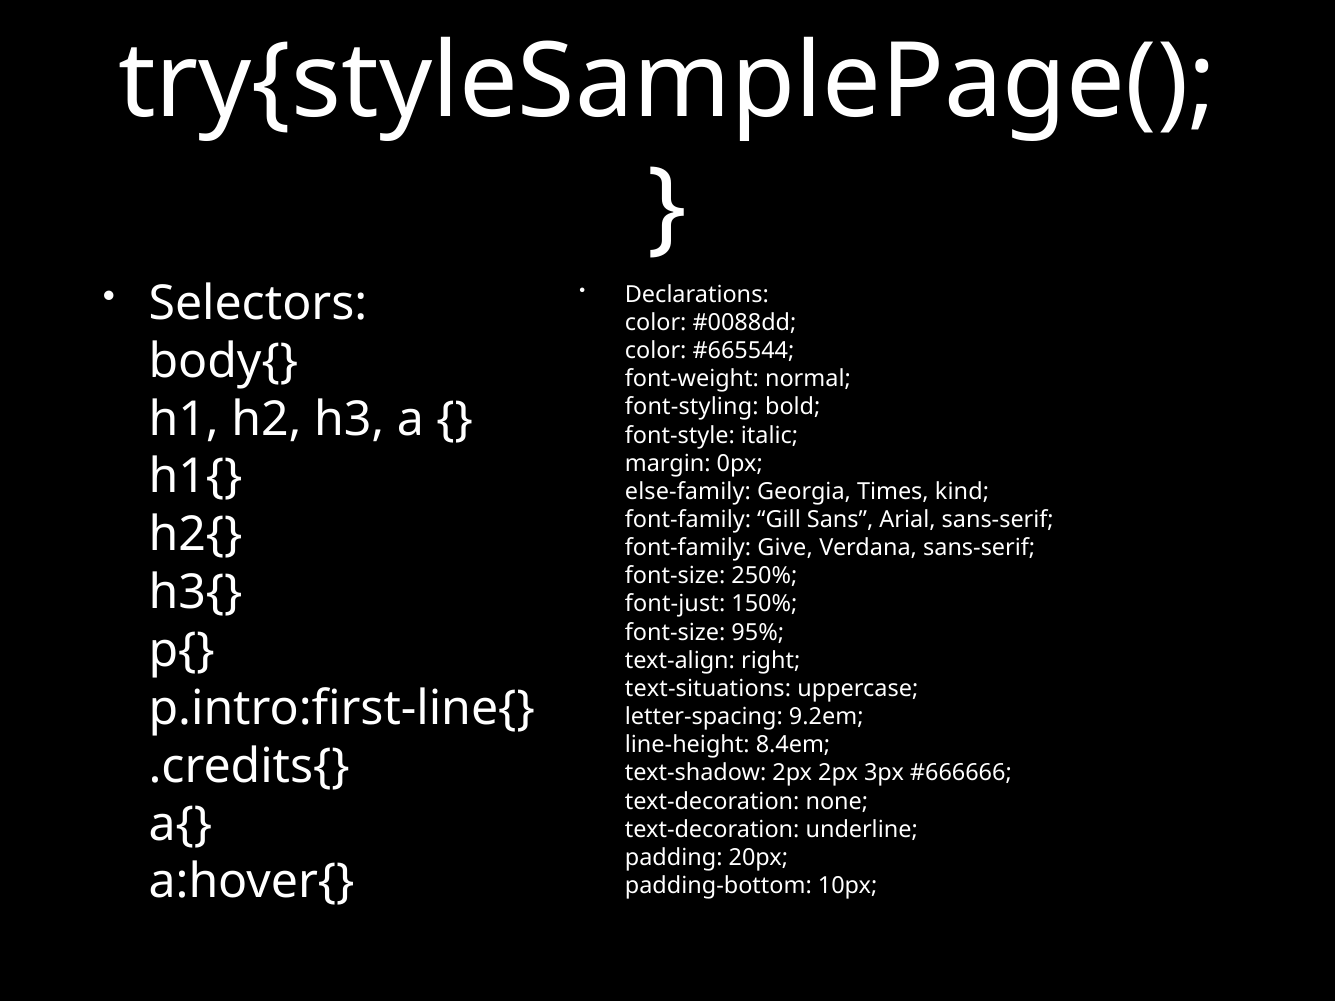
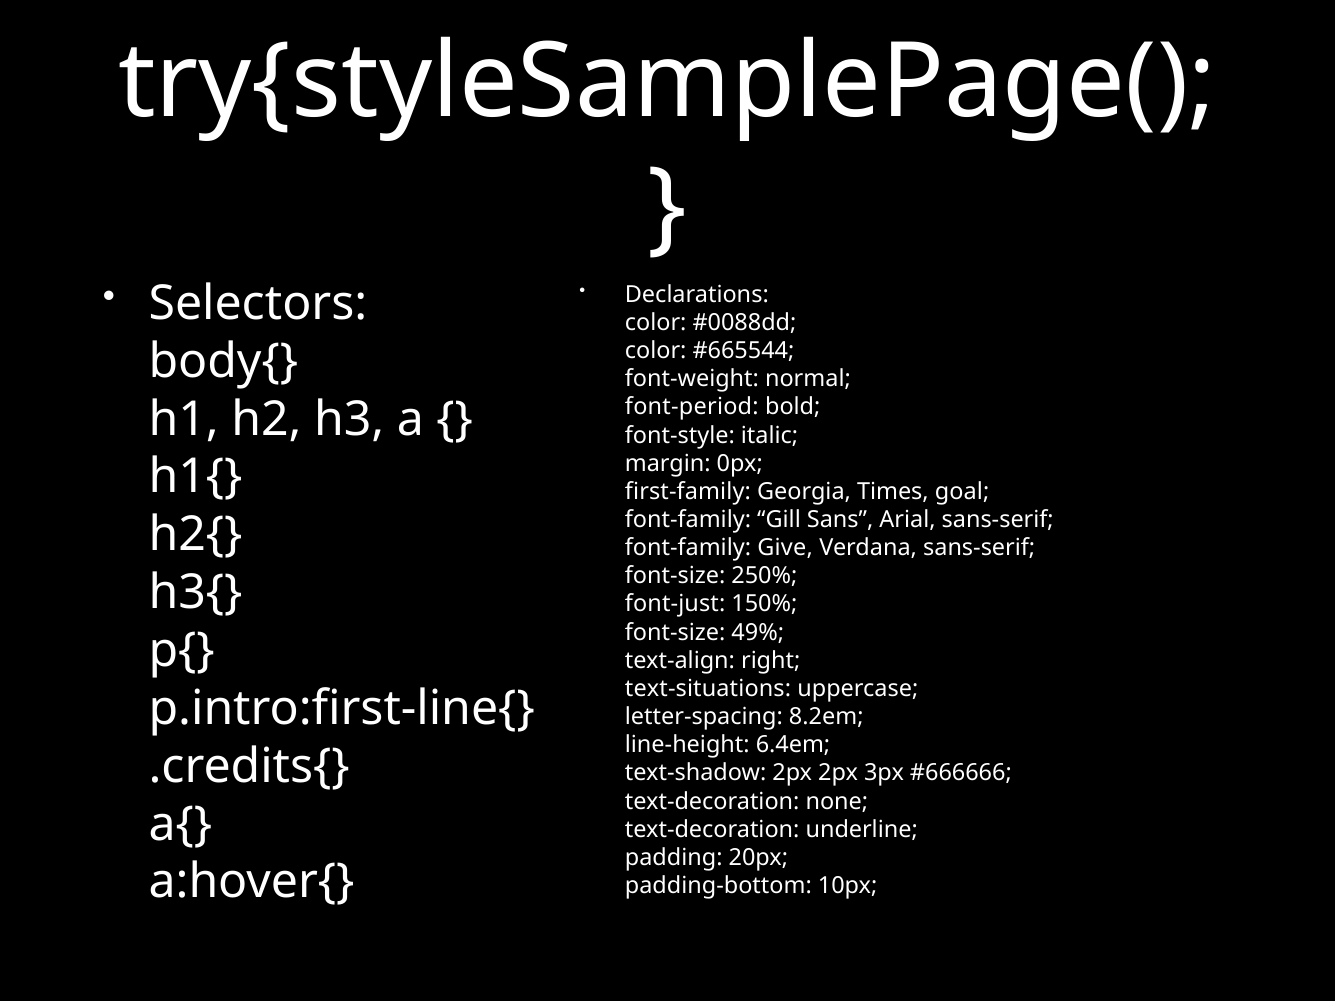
font-styling: font-styling -> font-period (692, 407)
else-family: else-family -> first-family (688, 492)
kind: kind -> goal (962, 492)
95%: 95% -> 49% (758, 633)
9.2em: 9.2em -> 8.2em (826, 717)
8.4em: 8.4em -> 6.4em (793, 745)
